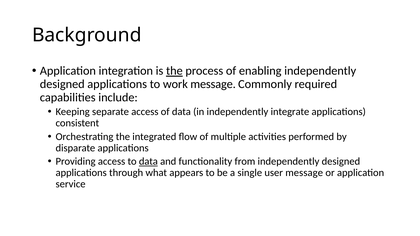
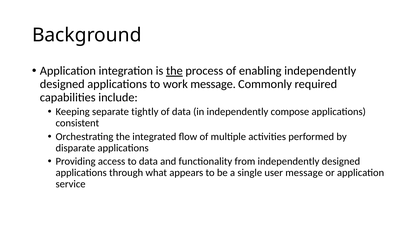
separate access: access -> tightly (145, 112)
integrate: integrate -> compose (290, 112)
data underline: present -> none (148, 162)
